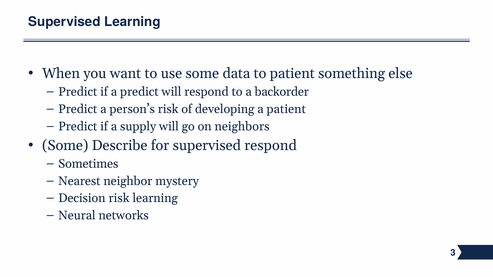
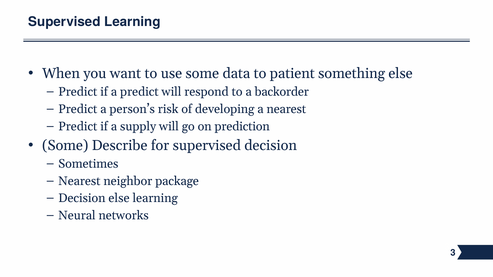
a patient: patient -> nearest (286, 109)
neighbors: neighbors -> prediction (242, 127)
supervised respond: respond -> decision (271, 146)
mystery: mystery -> package (177, 181)
Decision risk: risk -> else (119, 198)
